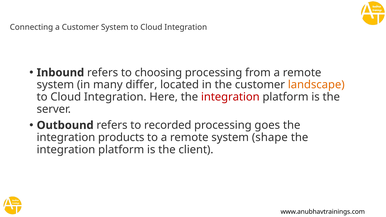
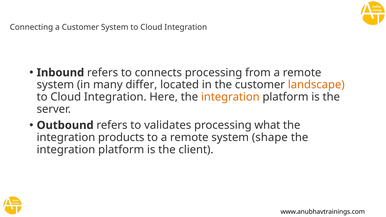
choosing: choosing -> connects (158, 73)
integration colour: red -> orange (230, 97)
recorded: recorded -> validates (168, 125)
goes: goes -> what (267, 125)
